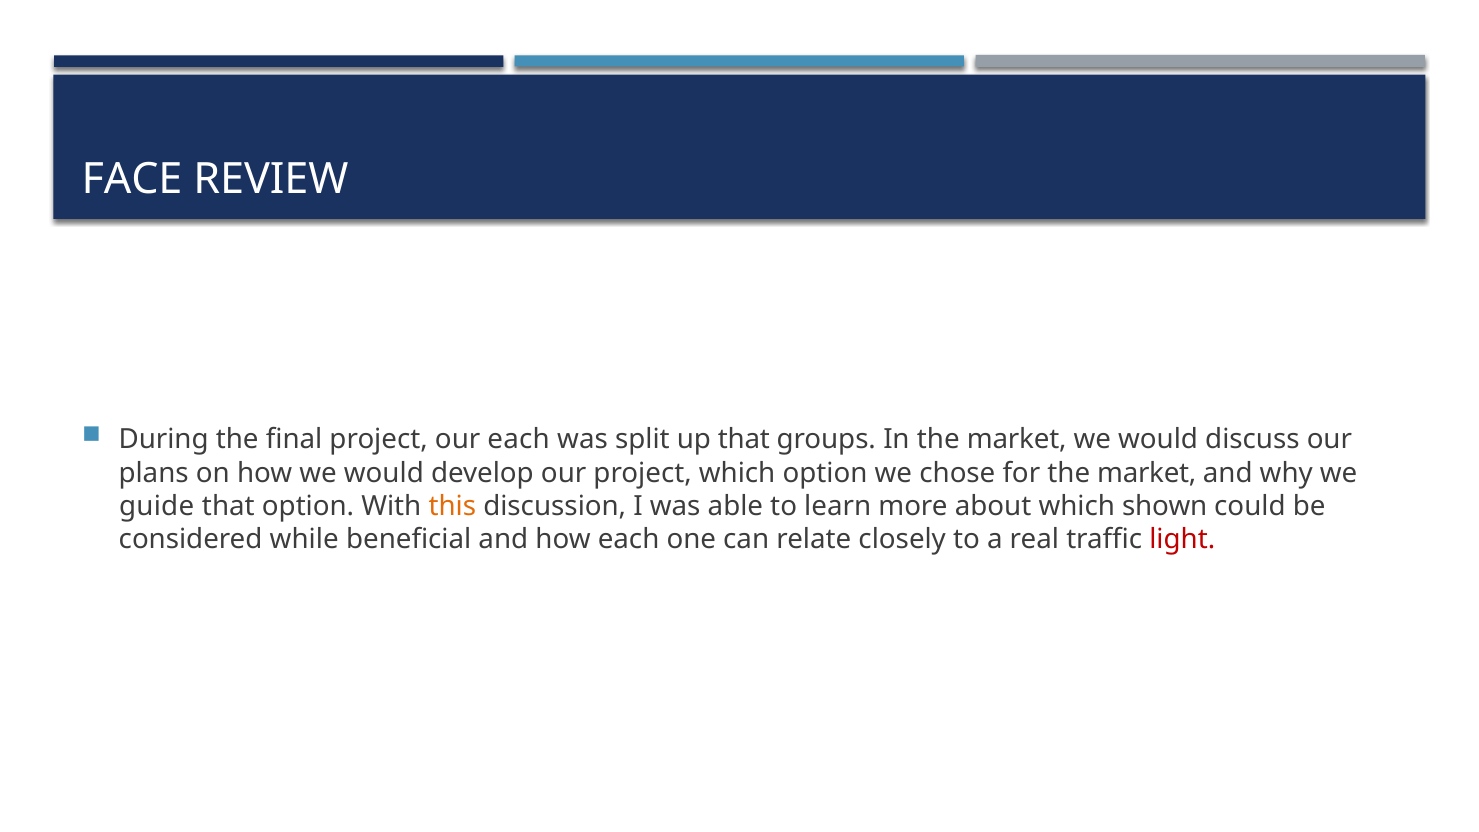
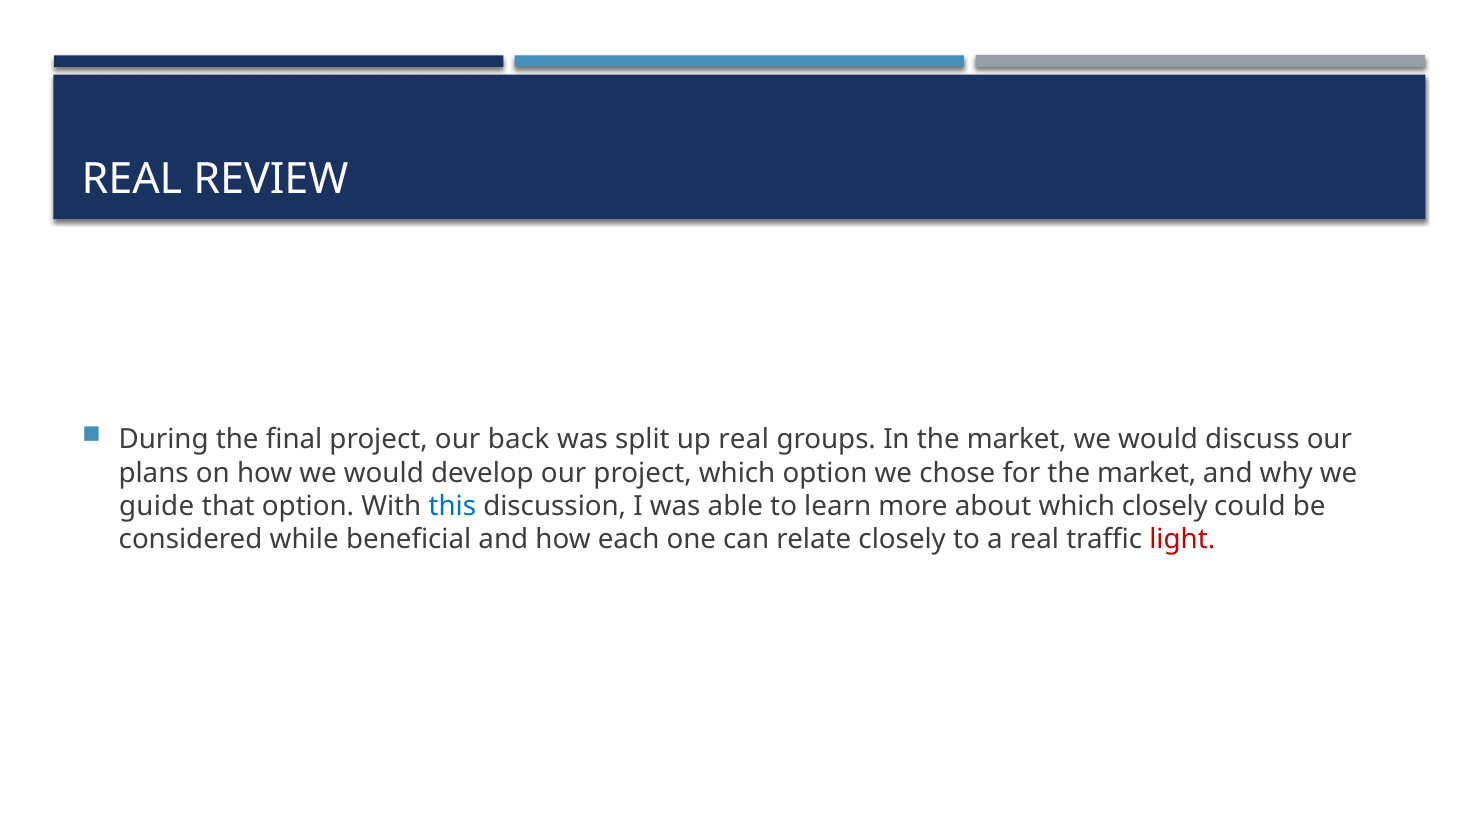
FACE: FACE -> REAL (132, 180)
our each: each -> back (519, 440)
up that: that -> real (744, 440)
this colour: orange -> blue (452, 506)
which shown: shown -> closely (1165, 506)
